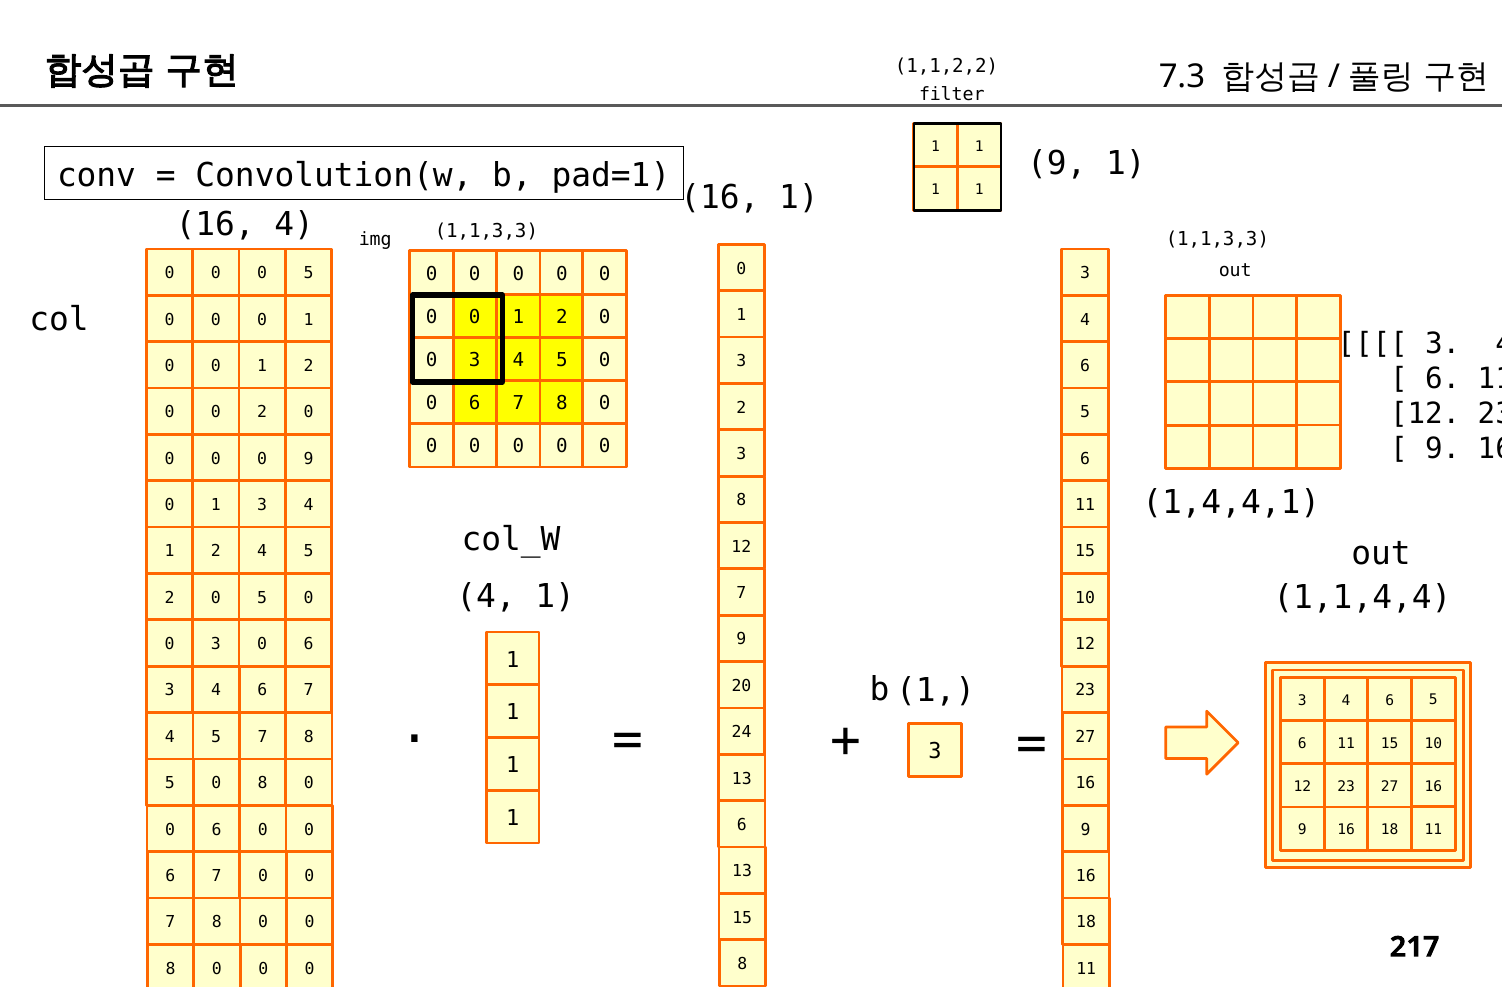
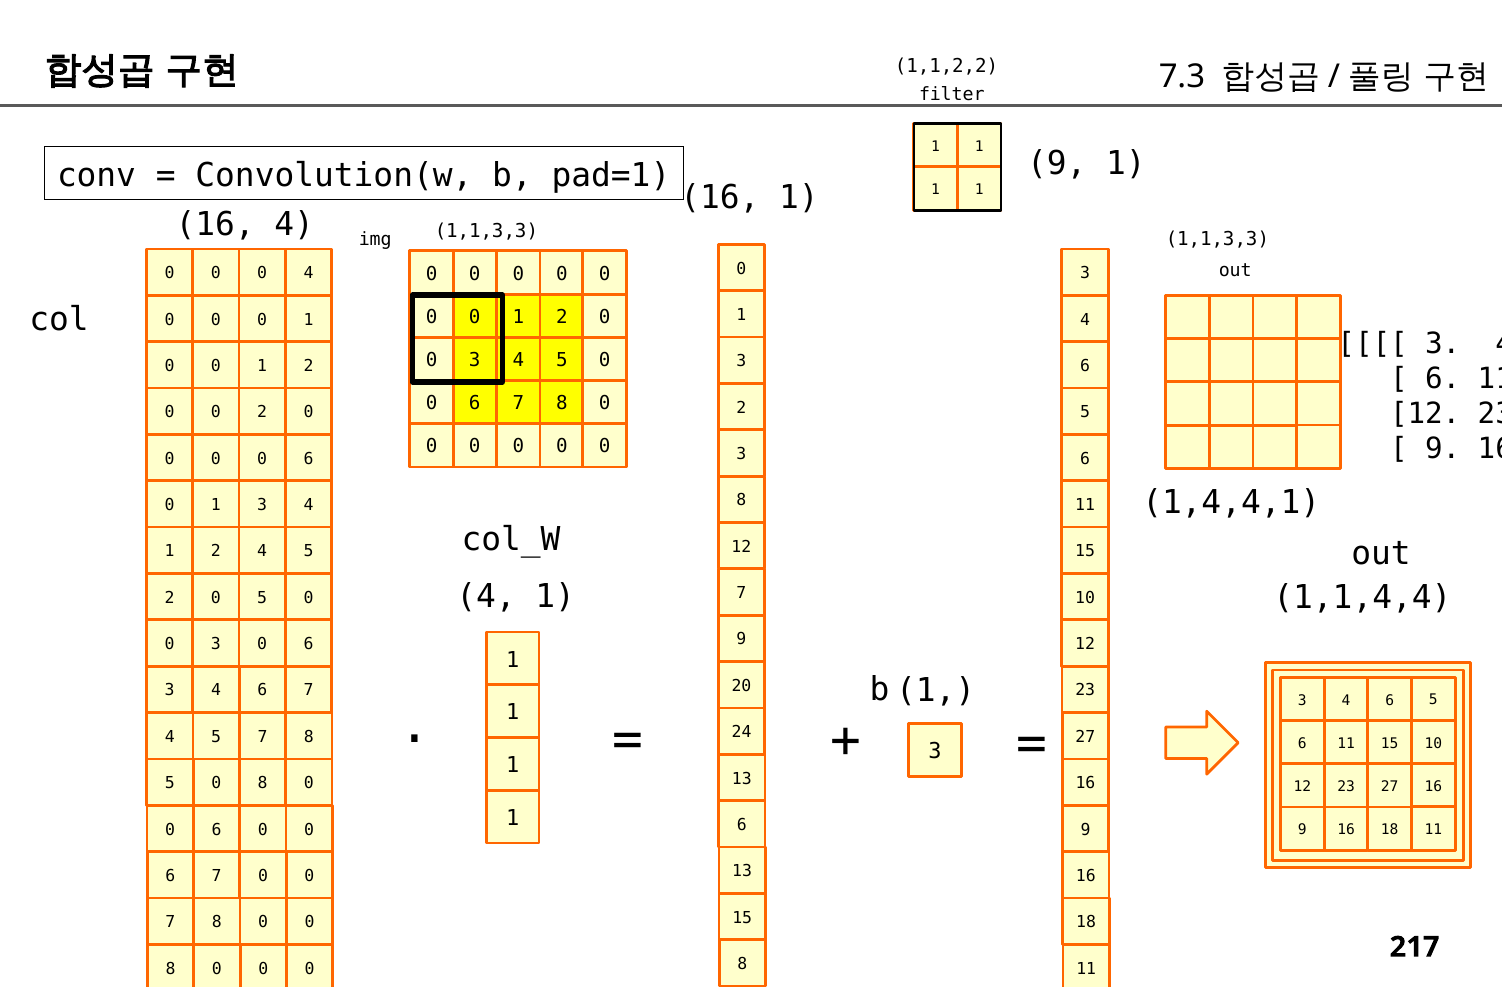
0 0 5: 5 -> 4 (308, 273)
0 0 0 9: 9 -> 6 (308, 458)
